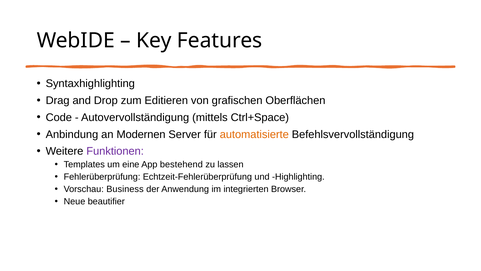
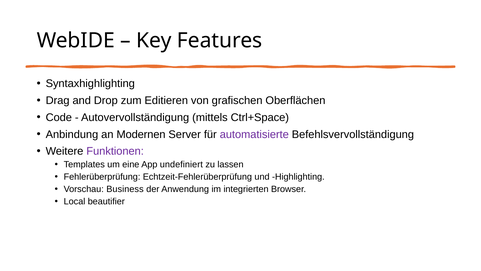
automatisierte colour: orange -> purple (254, 134)
bestehend: bestehend -> undefiniert (181, 164)
Neue: Neue -> Local (74, 201)
